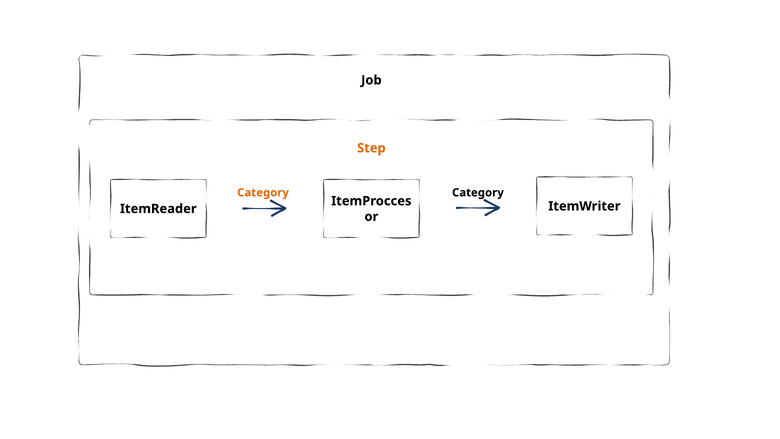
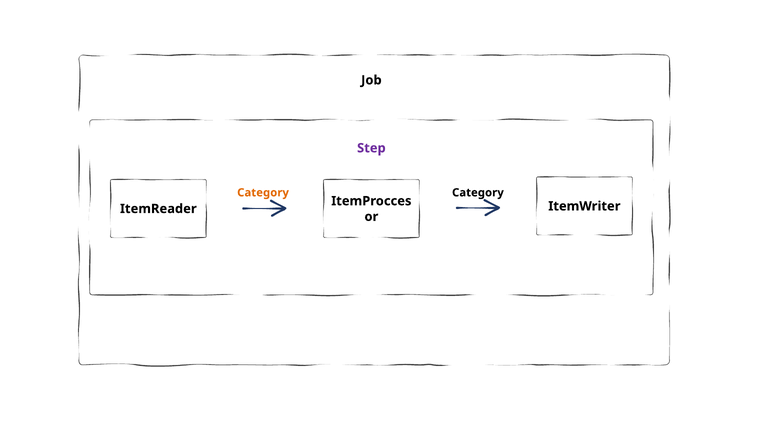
Step colour: orange -> purple (371, 148)
